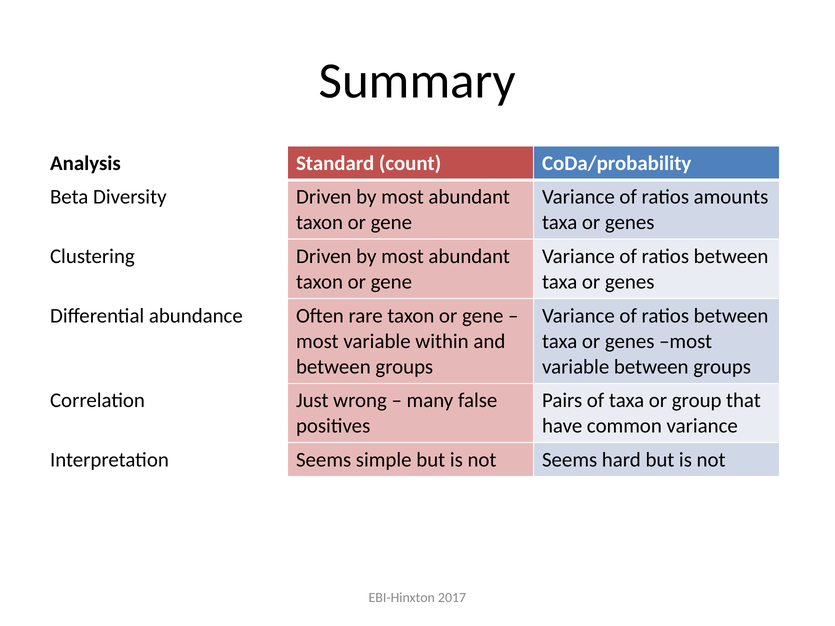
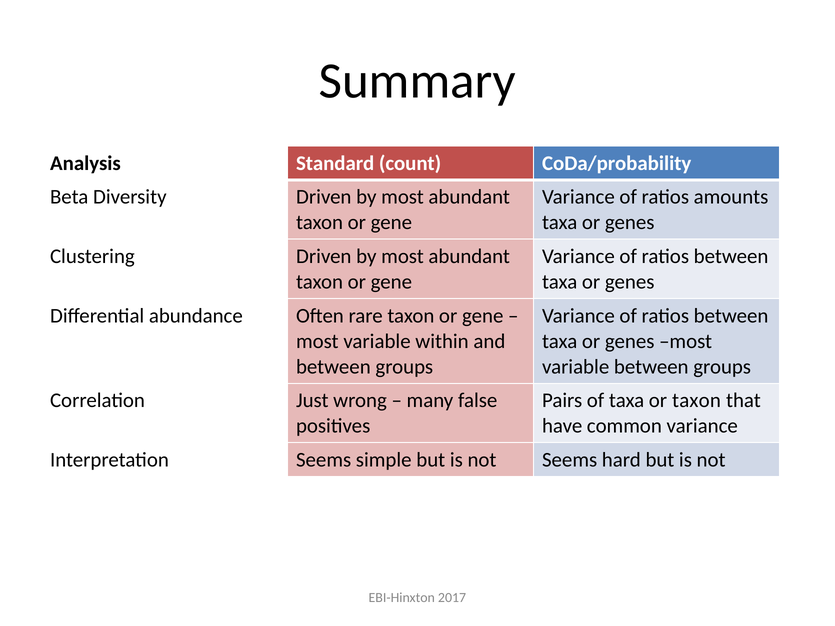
or group: group -> taxon (696, 401)
